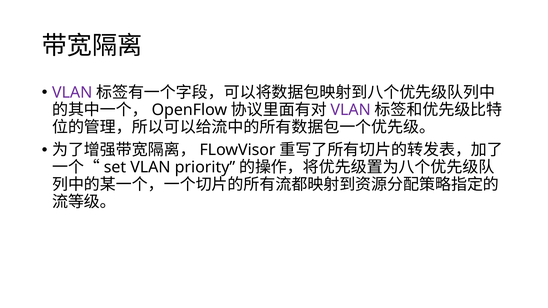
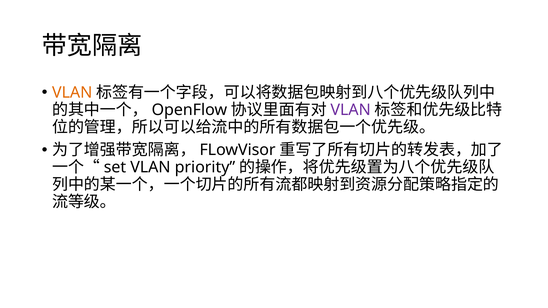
VLAN colour: purple -> orange (72, 93)
